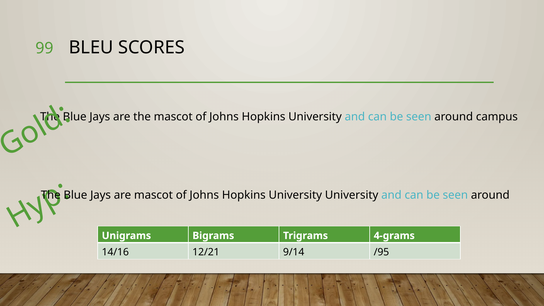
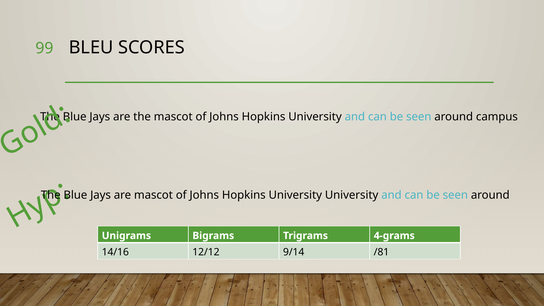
12/21: 12/21 -> 12/12 (206, 252)
/95: /95 -> /81 (381, 252)
